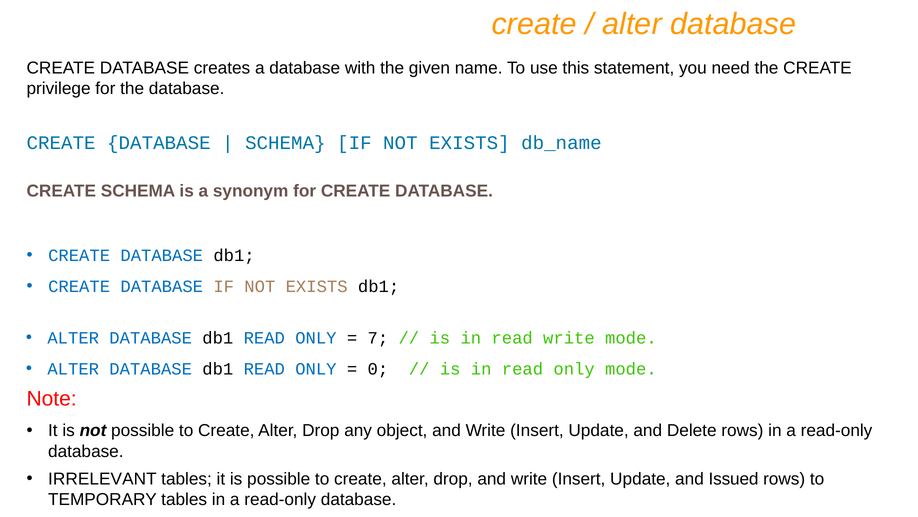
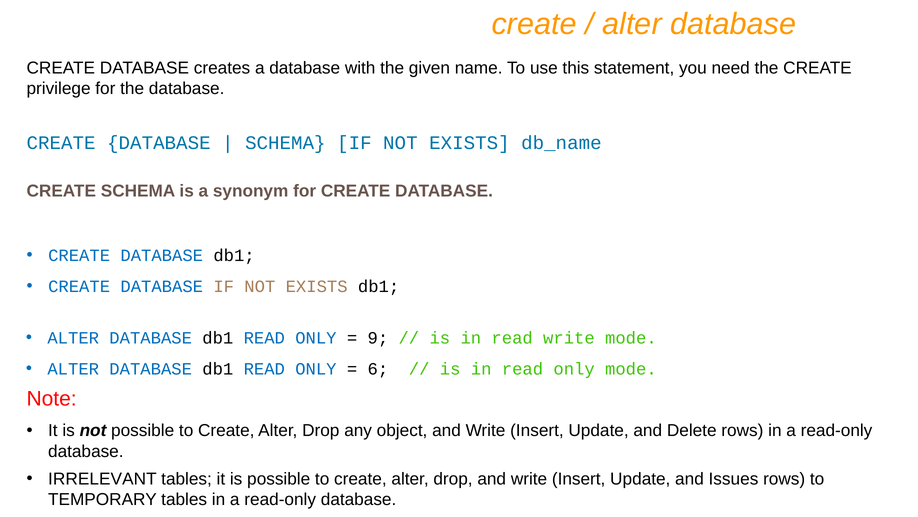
7: 7 -> 9 (378, 338)
0: 0 -> 6 (378, 369)
Issued: Issued -> Issues (733, 478)
